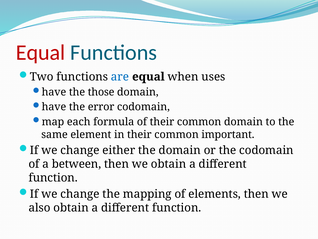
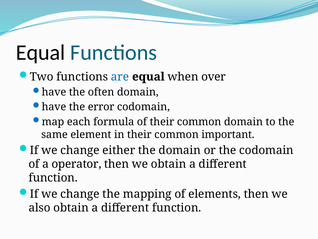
Equal colour: red -> black (41, 53)
uses: uses -> over (213, 77)
those: those -> often (101, 92)
between: between -> operator (77, 164)
